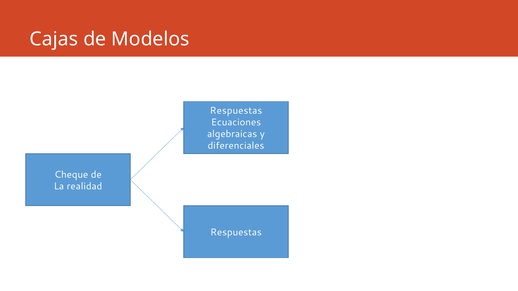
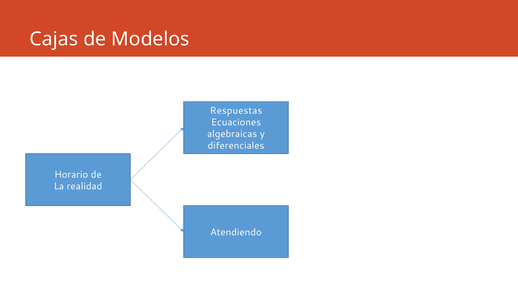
Cheque: Cheque -> Horario (71, 175)
Respuestas: Respuestas -> Atendiendo (236, 233)
